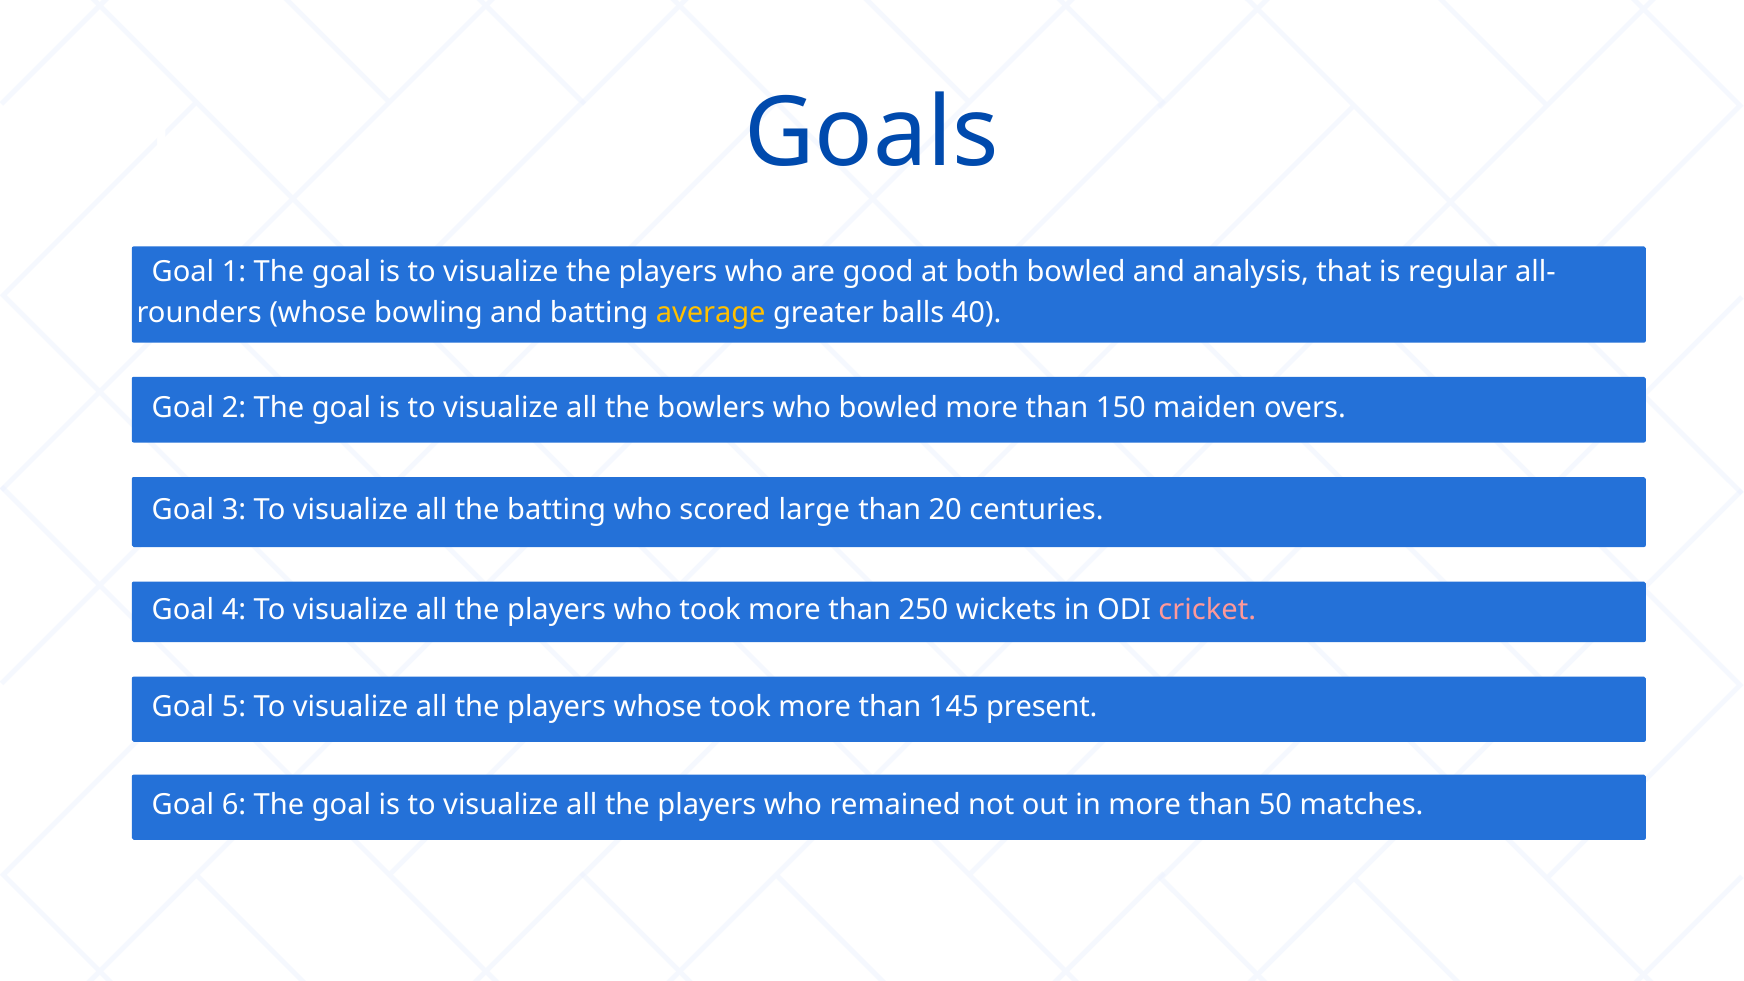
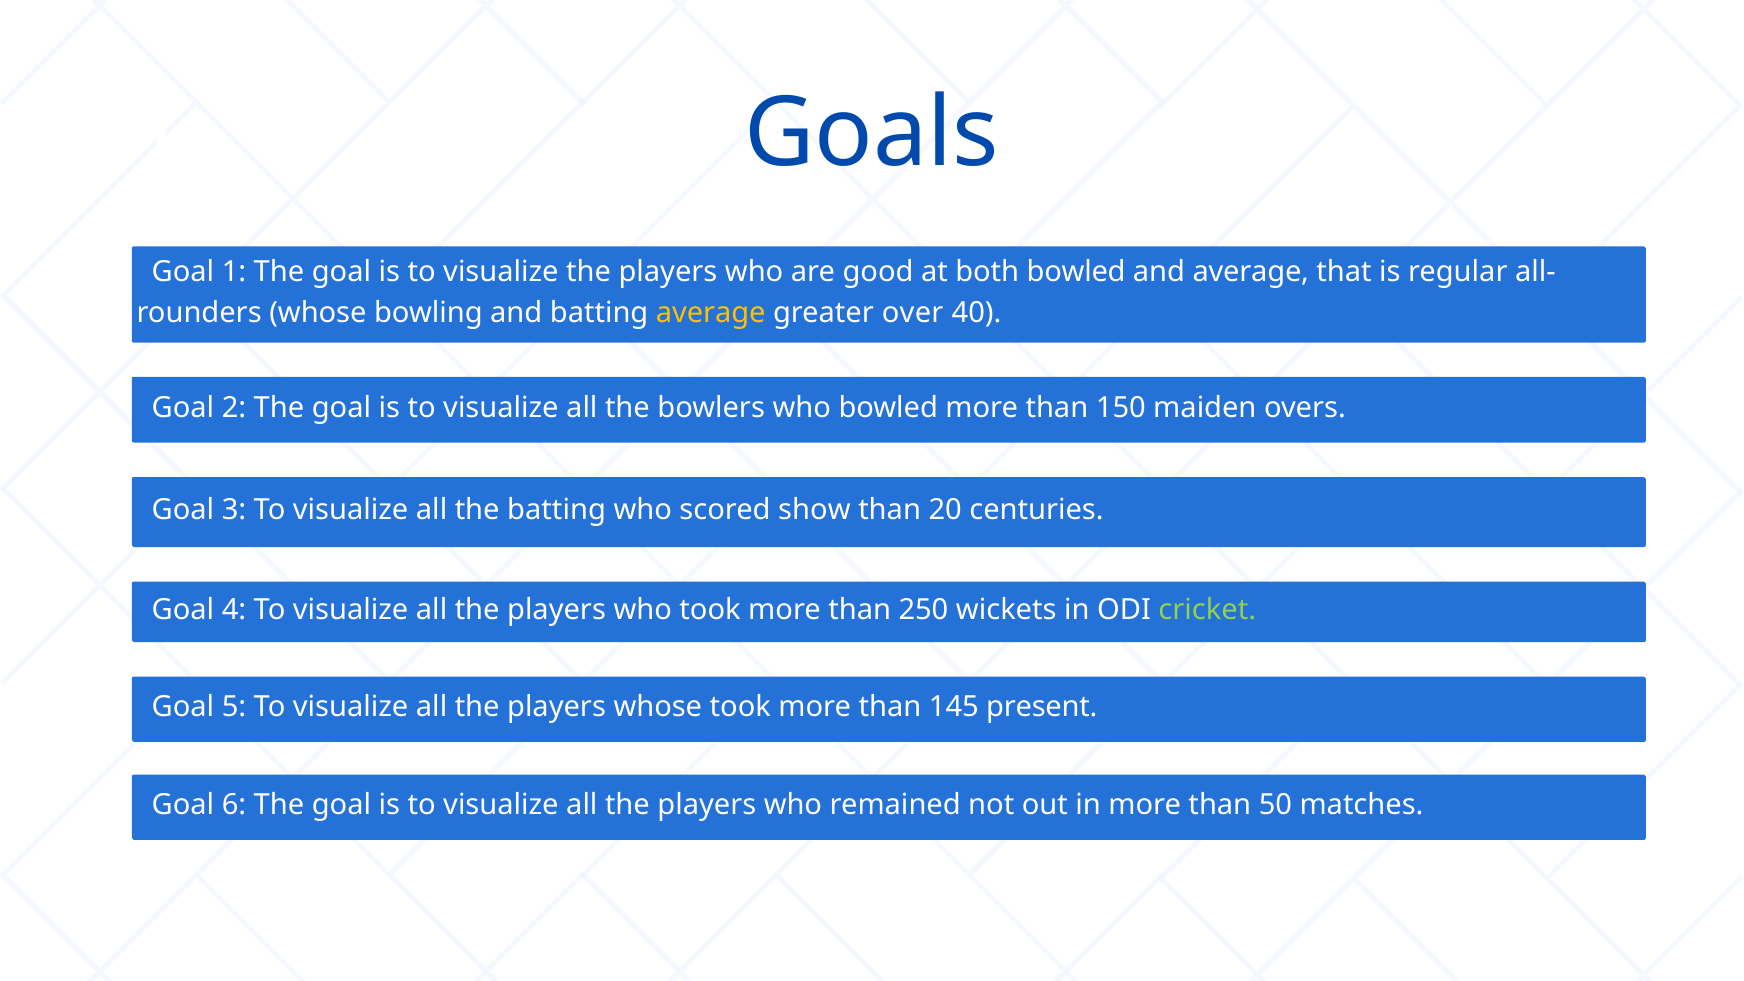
and analysis: analysis -> average (1251, 272)
balls: balls -> over (913, 313)
large: large -> show (814, 510)
cricket colour: pink -> light green (1207, 610)
